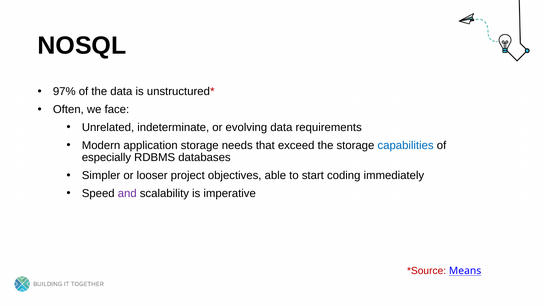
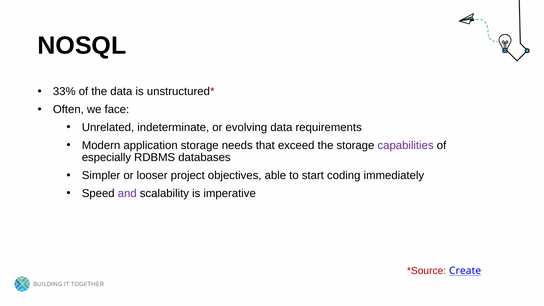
97%: 97% -> 33% (64, 92)
capabilities colour: blue -> purple (406, 145)
Means: Means -> Create (465, 271)
